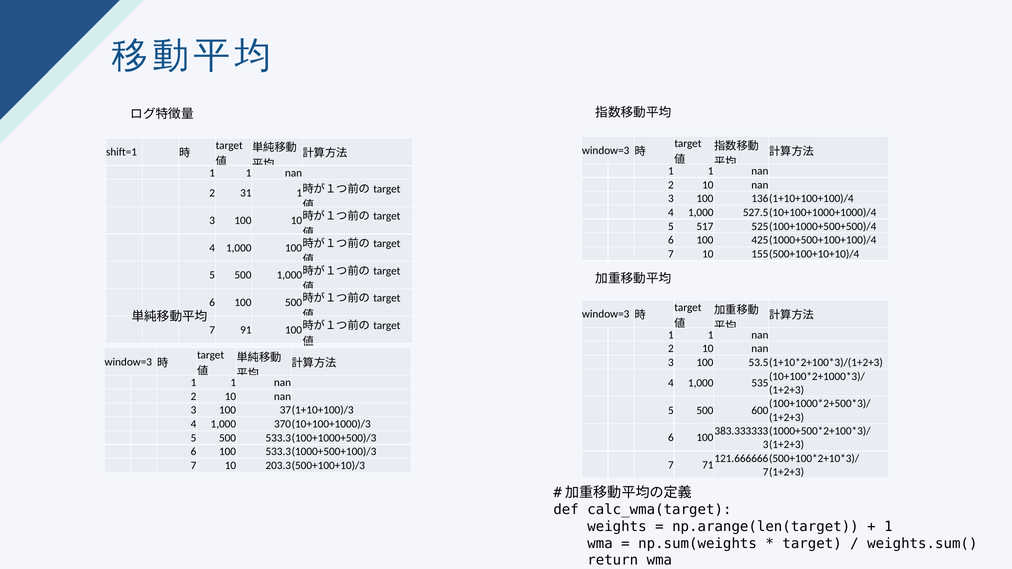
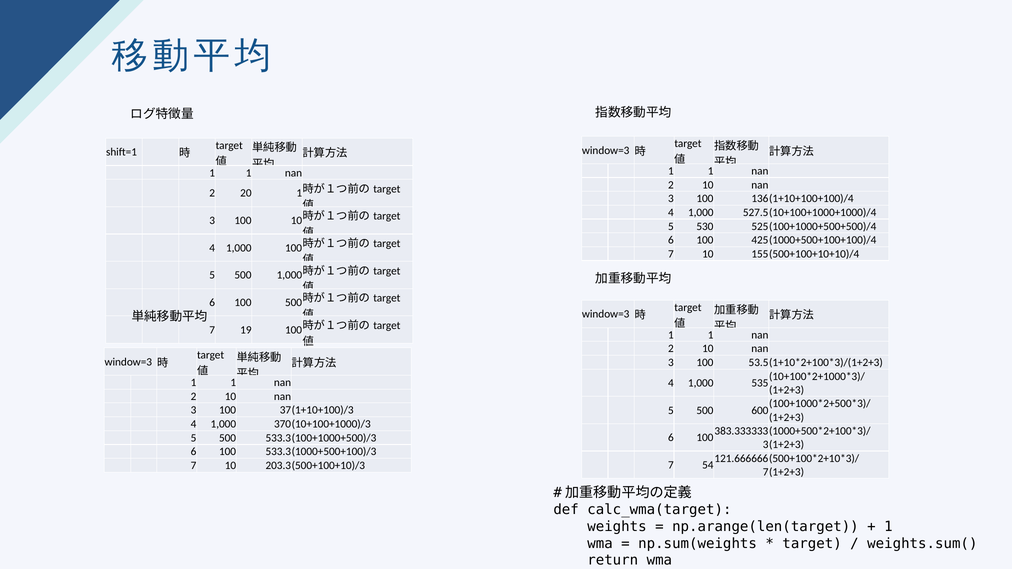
31: 31 -> 20 (246, 193)
517: 517 -> 530 (705, 226)
91: 91 -> 19 (246, 330)
71: 71 -> 54 (708, 465)
